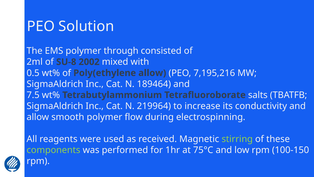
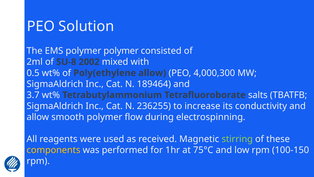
polymer through: through -> polymer (121, 51)
7,195,216: 7,195,216 -> 4,000,300 (214, 73)
7.5: 7.5 -> 3.7 (33, 95)
219964: 219964 -> 236255 (154, 106)
components colour: light green -> yellow (53, 150)
